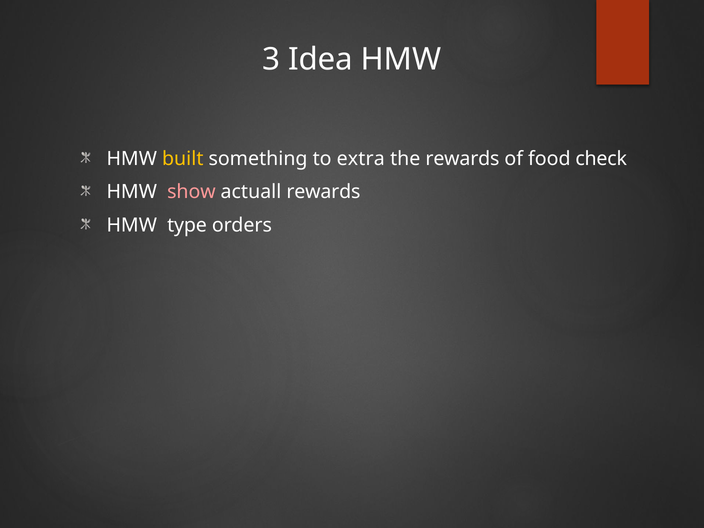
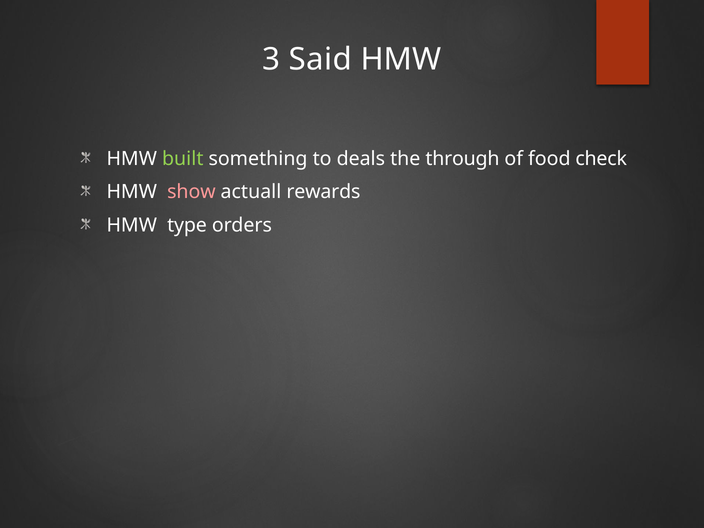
Idea: Idea -> Said (320, 59)
built colour: yellow -> light green (183, 159)
extra: extra -> deals (361, 159)
the rewards: rewards -> through (462, 159)
